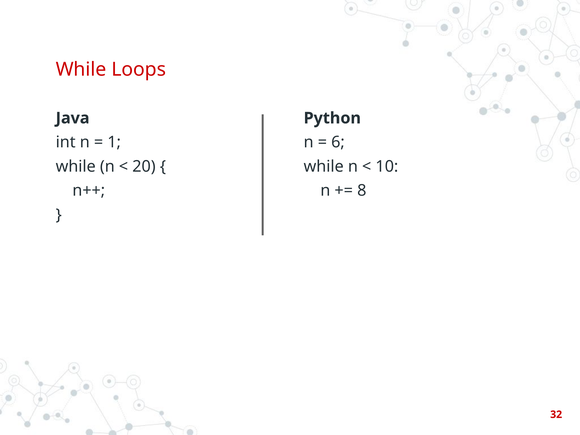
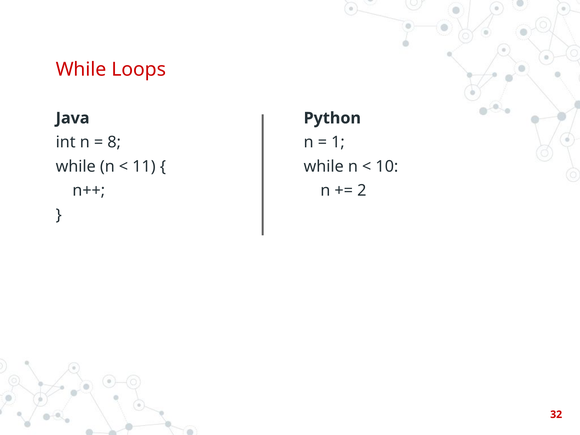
1: 1 -> 8 (114, 142)
6: 6 -> 1 (338, 142)
20: 20 -> 11 (144, 166)
8: 8 -> 2 (362, 191)
